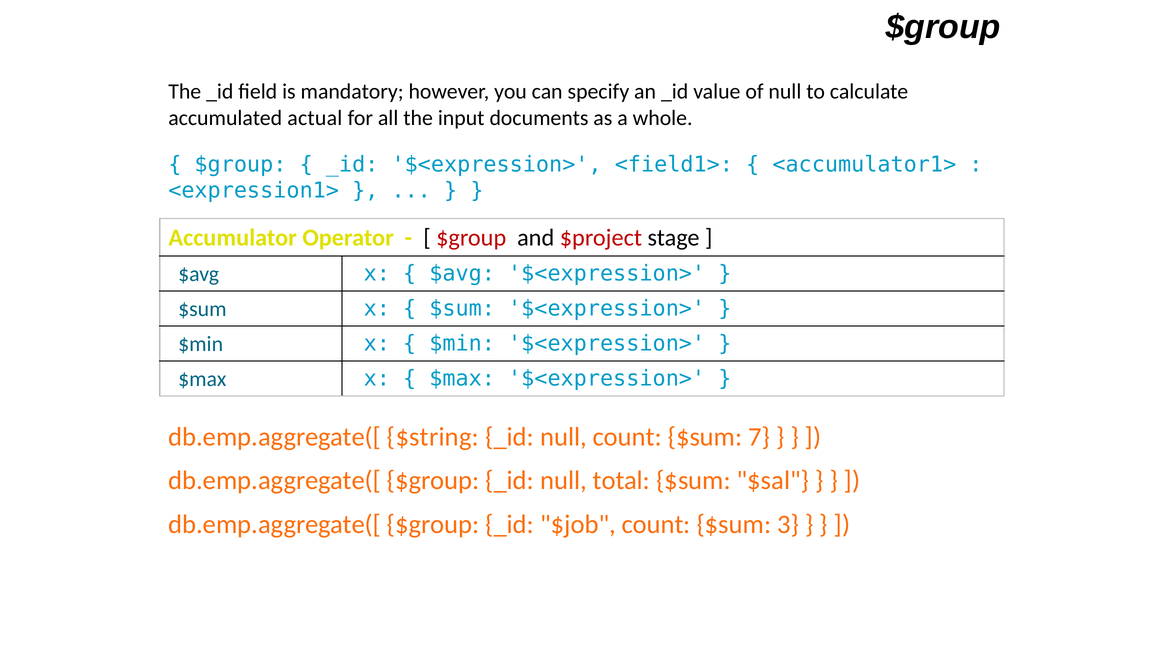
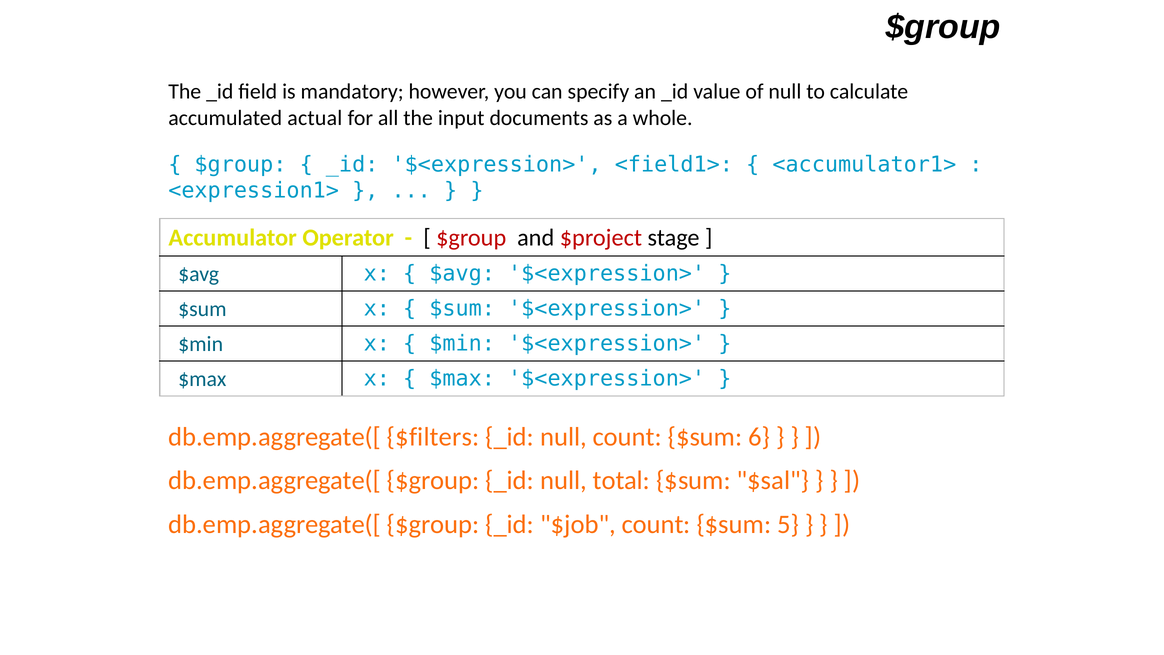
$string: $string -> $filters (433, 437)
7: 7 -> 6 (759, 437)
3: 3 -> 5 (788, 524)
